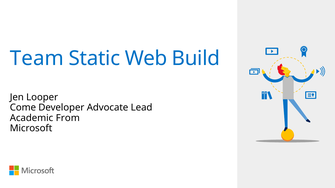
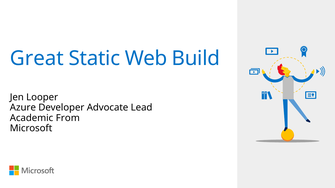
Team: Team -> Great (37, 59)
Come: Come -> Azure (23, 108)
